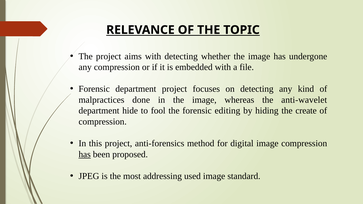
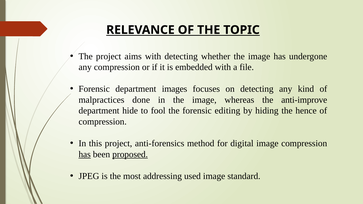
department project: project -> images (175, 89)
anti-wavelet: anti-wavelet -> anti-improve (304, 100)
create: create -> hence (306, 111)
proposed underline: none -> present (130, 154)
